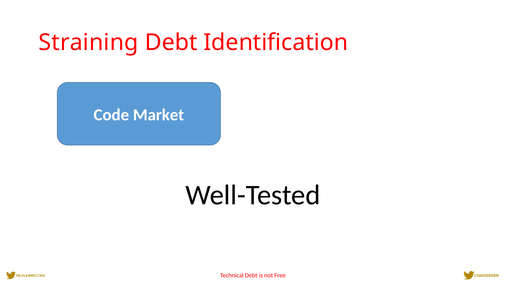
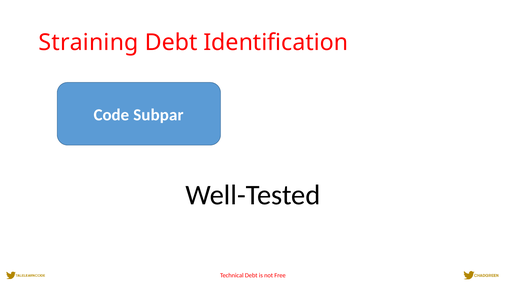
Market: Market -> Subpar (158, 115)
